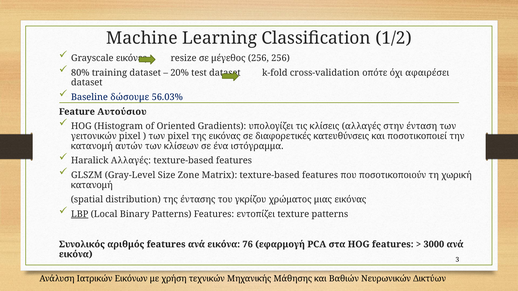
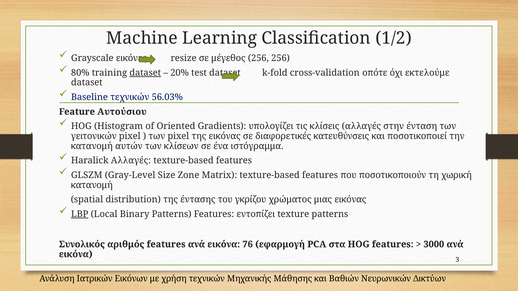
dataset underline: none -> present (145, 73)
αφαιρέσει: αφαιρέσει -> εκτελούμε (427, 73)
Baseline δώσουμε: δώσουμε -> τεχνικών (130, 97)
